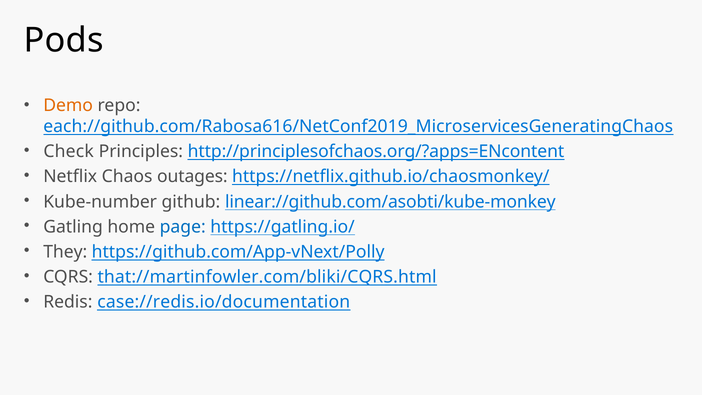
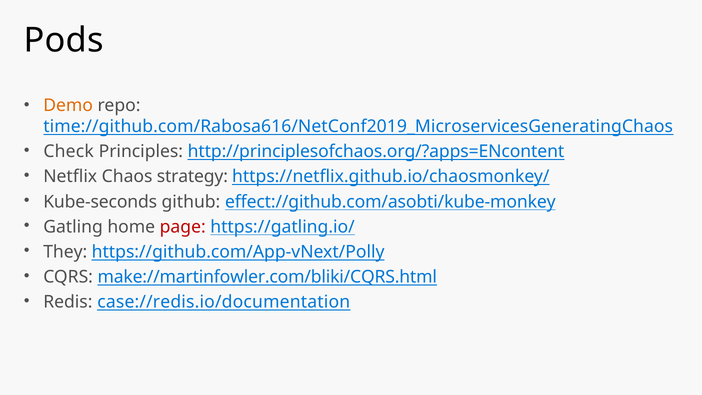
each://github.com/Rabosa616/NetConf2019_MicroservicesGeneratingChaos: each://github.com/Rabosa616/NetConf2019_MicroservicesGeneratingChaos -> time://github.com/Rabosa616/NetConf2019_MicroservicesGeneratingChaos (358, 126)
outages: outages -> strategy (192, 177)
Kube-number: Kube-number -> Kube-seconds (100, 202)
linear://github.com/asobti/kube-monkey: linear://github.com/asobti/kube-monkey -> effect://github.com/asobti/kube-monkey (390, 202)
page colour: blue -> red (183, 227)
that://martinfowler.com/bliki/CQRS.html: that://martinfowler.com/bliki/CQRS.html -> make://martinfowler.com/bliki/CQRS.html (267, 277)
